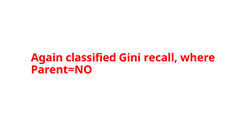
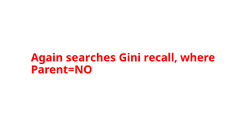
classified: classified -> searches (91, 58)
